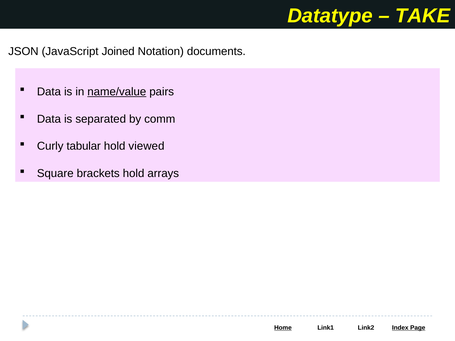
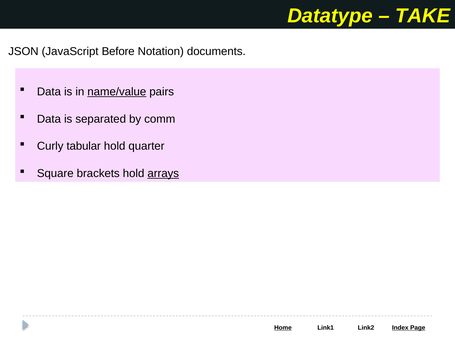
Joined: Joined -> Before (118, 52)
viewed: viewed -> quarter (147, 146)
arrays underline: none -> present (163, 174)
